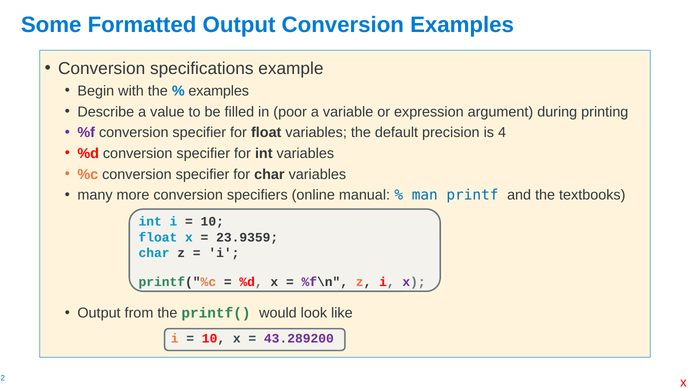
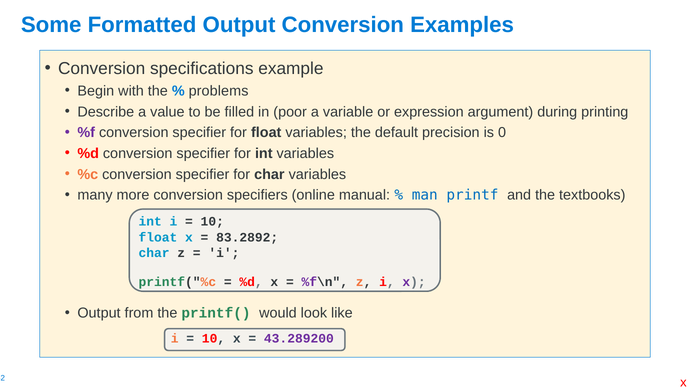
examples: examples -> problems (219, 91)
4: 4 -> 0 (502, 133)
23.9359: 23.9359 -> 83.2892 (247, 237)
